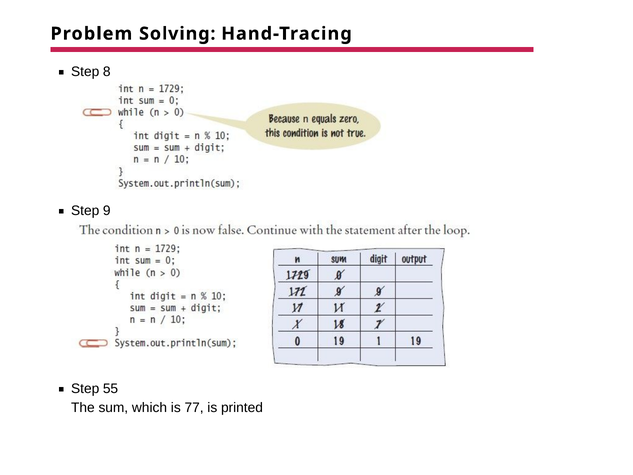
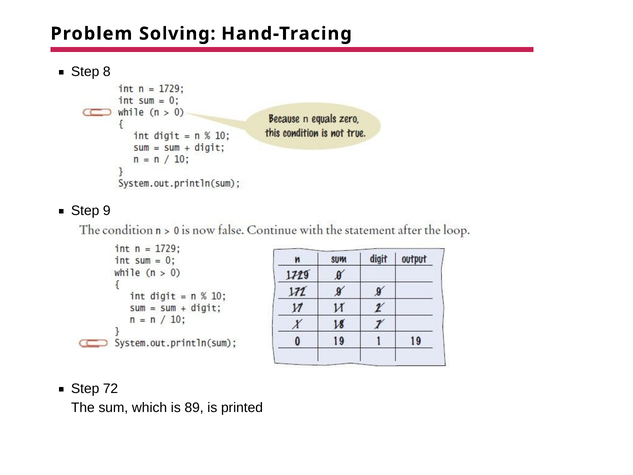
55: 55 -> 72 (111, 389)
77: 77 -> 89 (194, 408)
